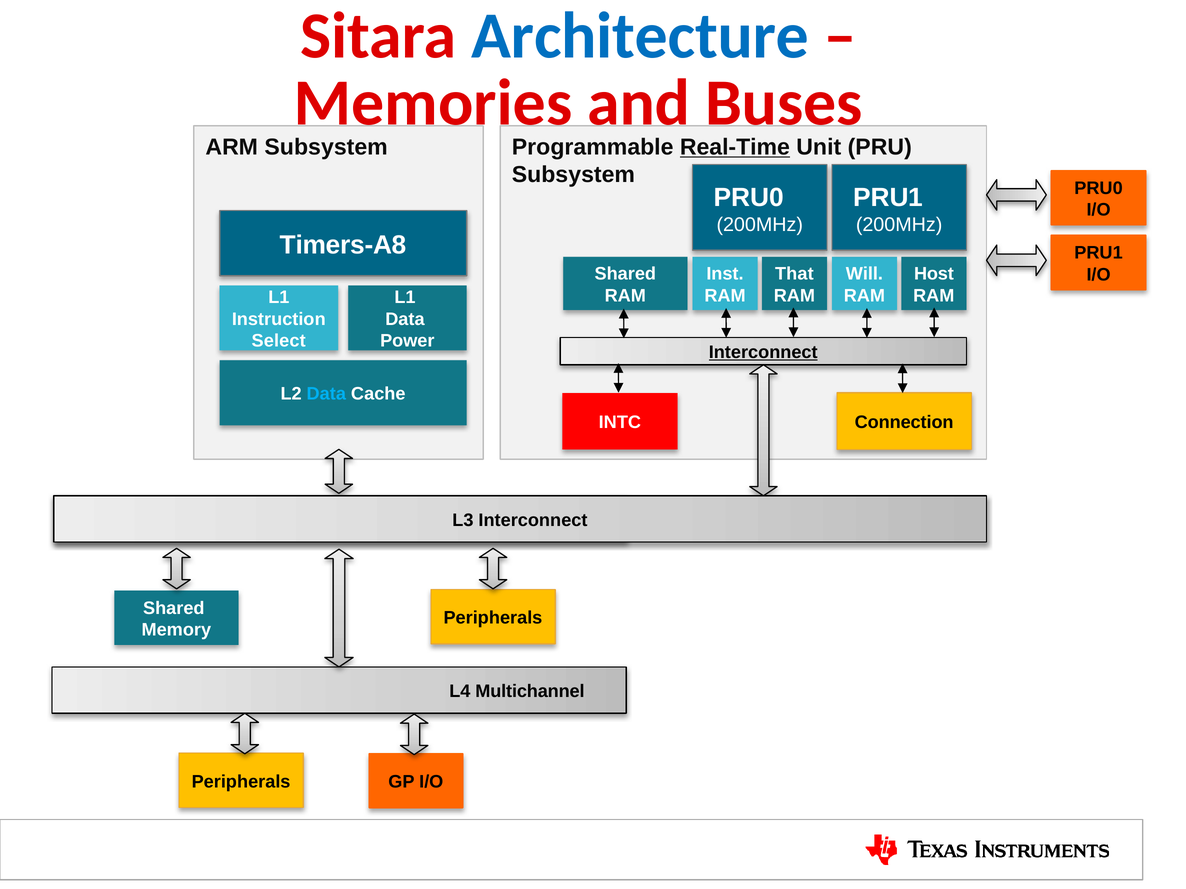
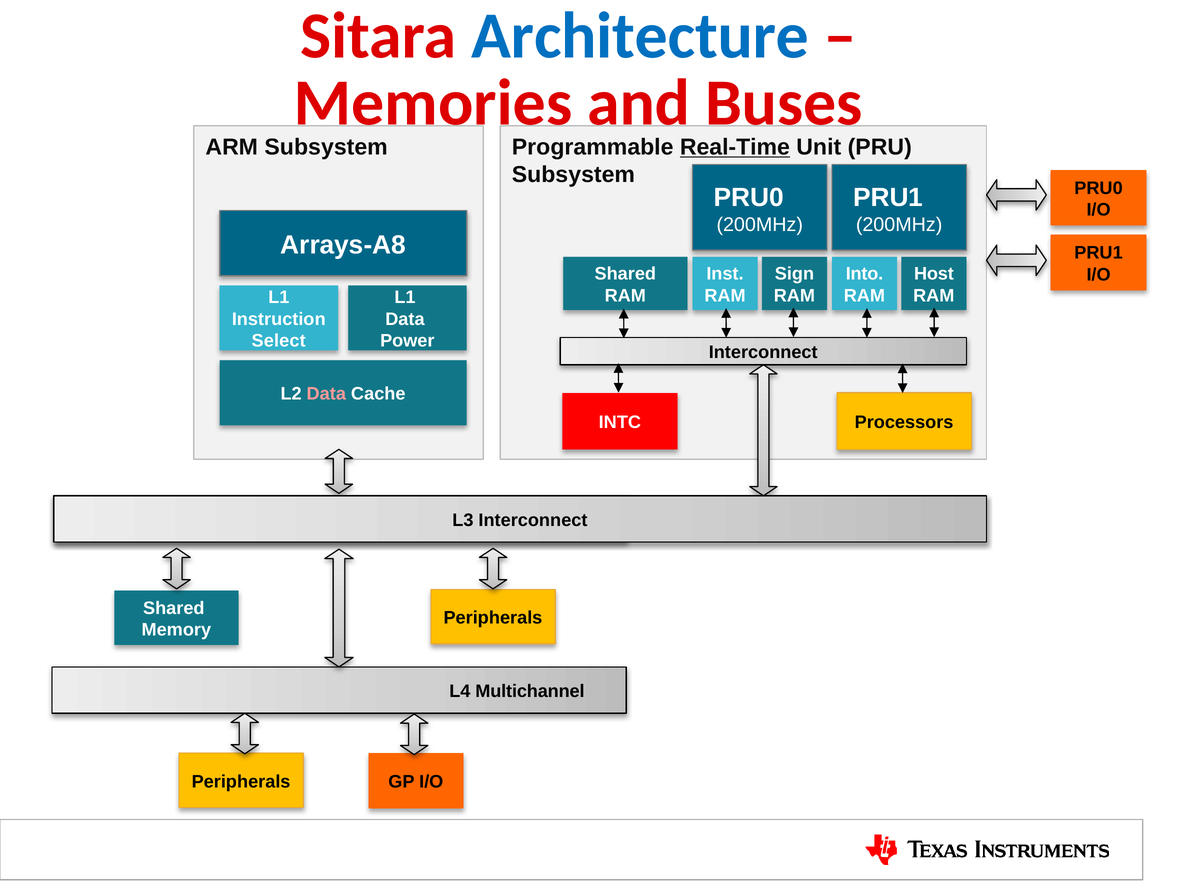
Timers-A8: Timers-A8 -> Arrays-A8 (343, 245)
That: That -> Sign (794, 274)
Will: Will -> Into (864, 274)
Interconnect underline: present -> none (763, 353)
Data colour: light blue -> pink (326, 394)
Connection: Connection -> Processors (904, 423)
